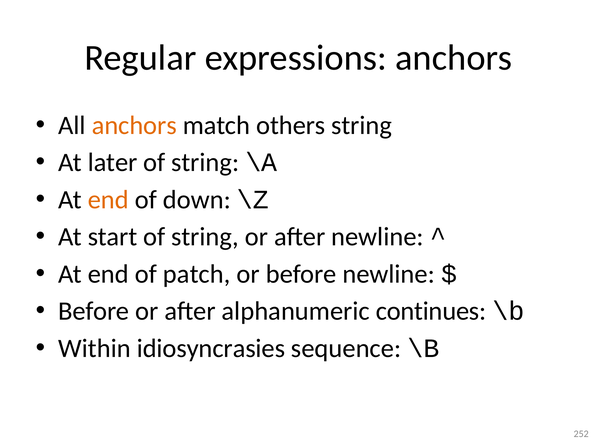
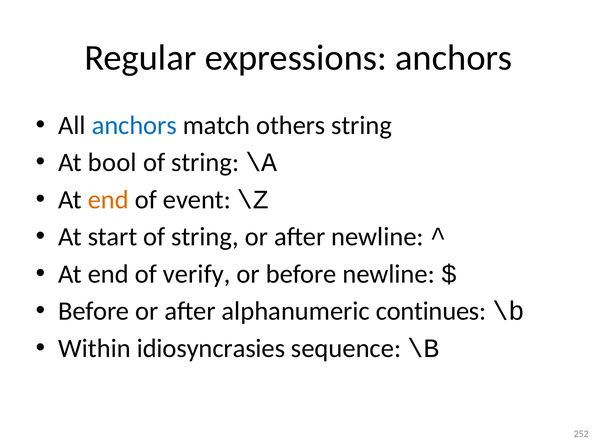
anchors colour: orange -> blue (134, 125)
later: later -> bool (112, 162)
down: down -> event (197, 200)
patch: patch -> verify (197, 274)
